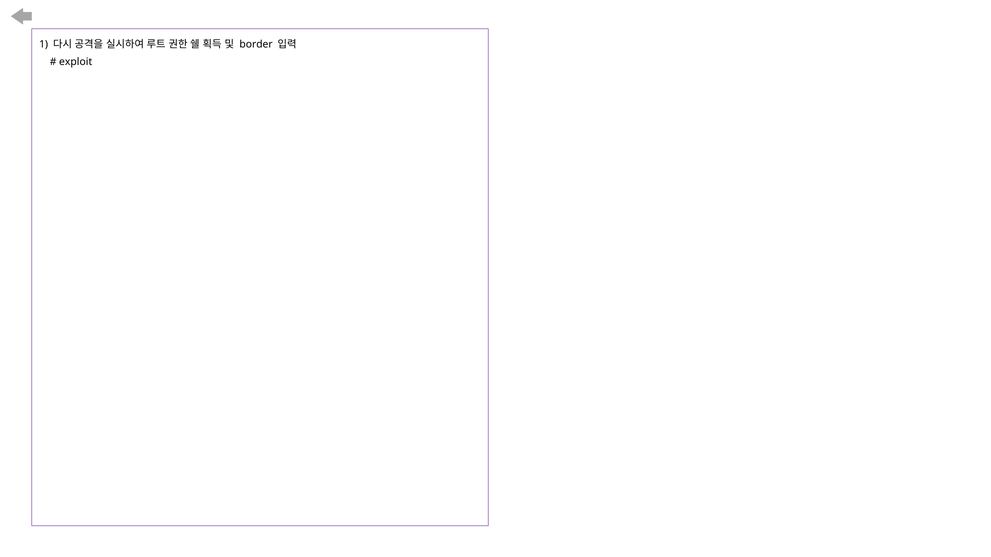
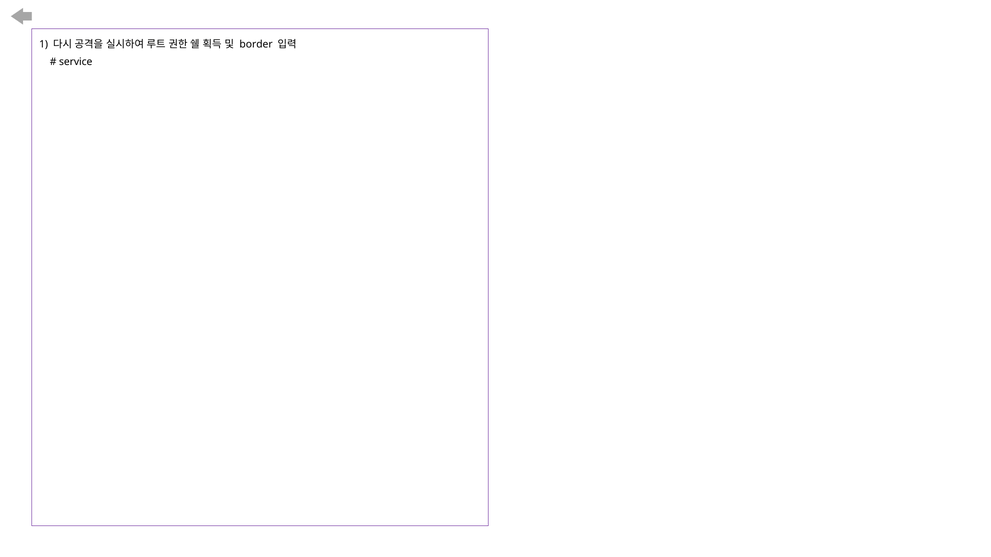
exploit: exploit -> service (76, 62)
